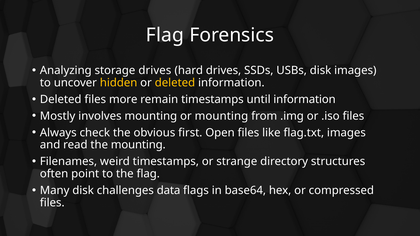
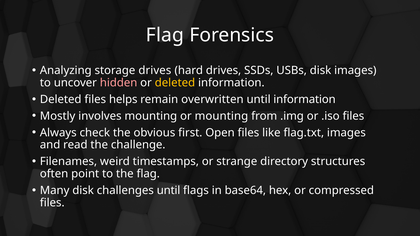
hidden colour: yellow -> pink (119, 83)
more: more -> helps (123, 99)
remain timestamps: timestamps -> overwritten (212, 99)
the mounting: mounting -> challenge (138, 145)
challenges data: data -> until (169, 191)
